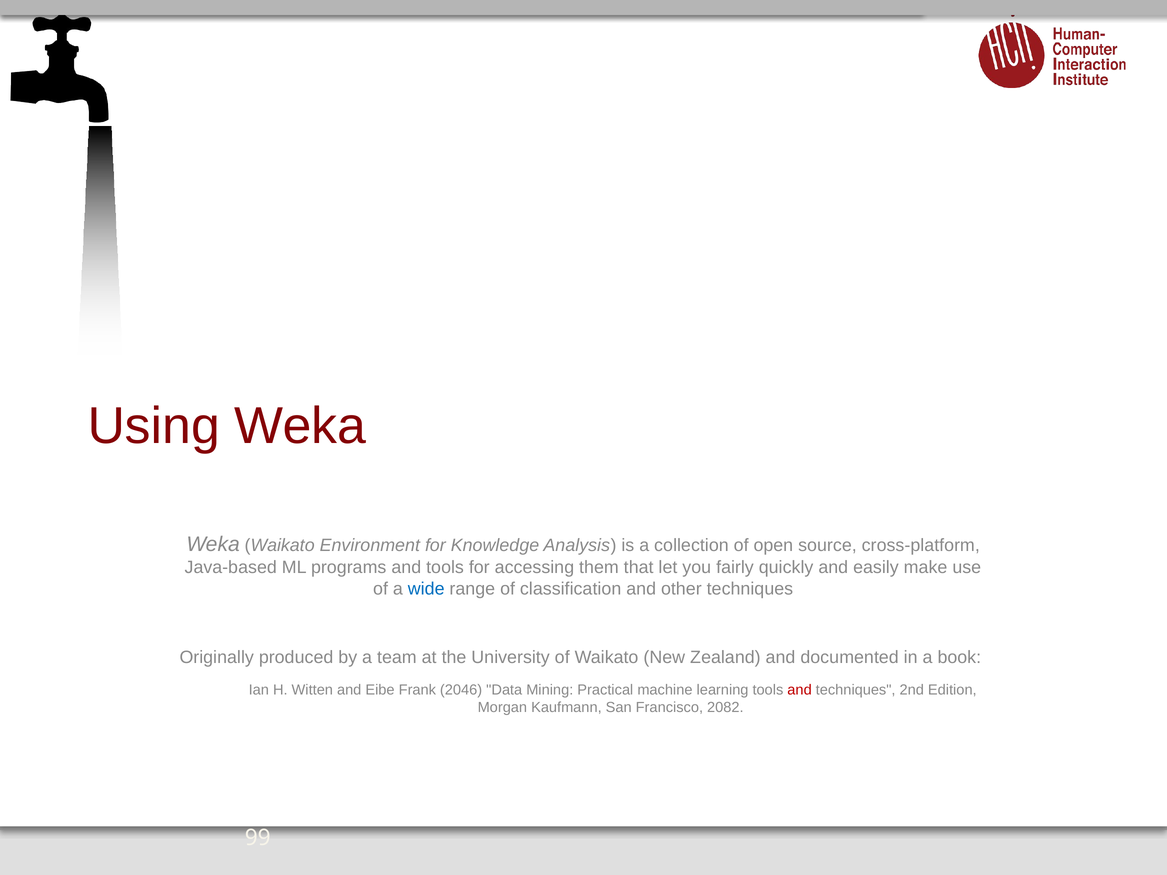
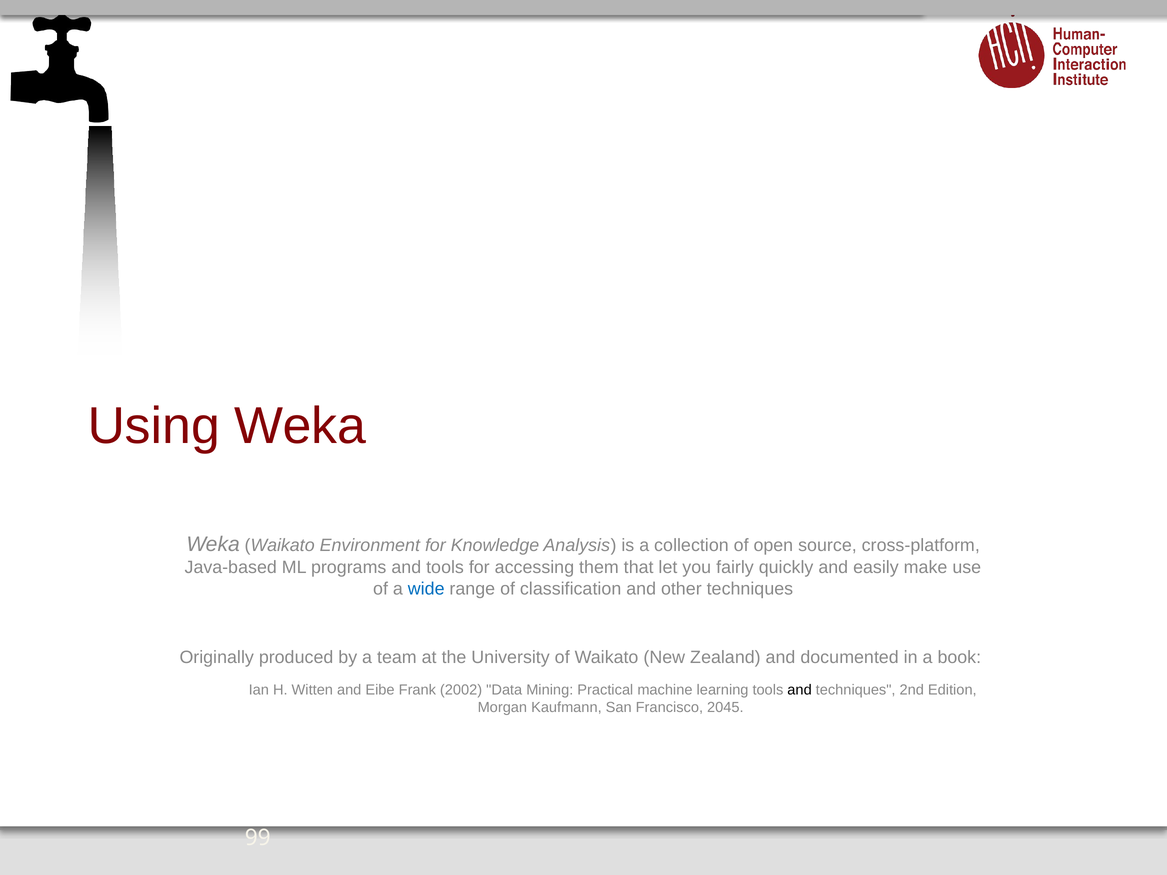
2046: 2046 -> 2002 (461, 690)
and colour: red -> black (800, 690)
2082: 2082 -> 2045 (725, 708)
